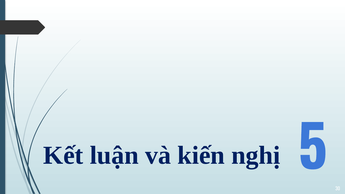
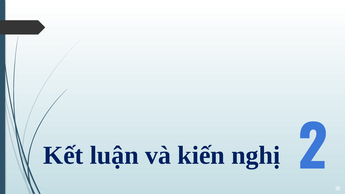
5: 5 -> 2 (313, 150)
